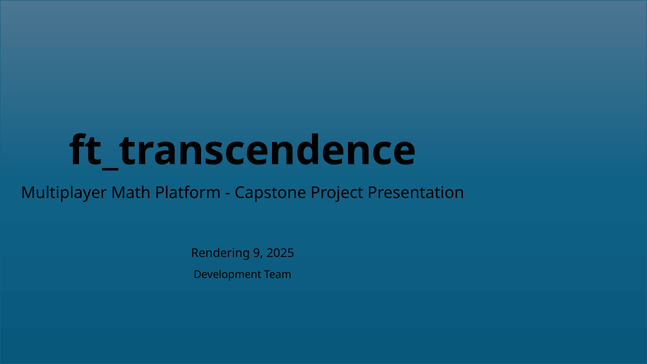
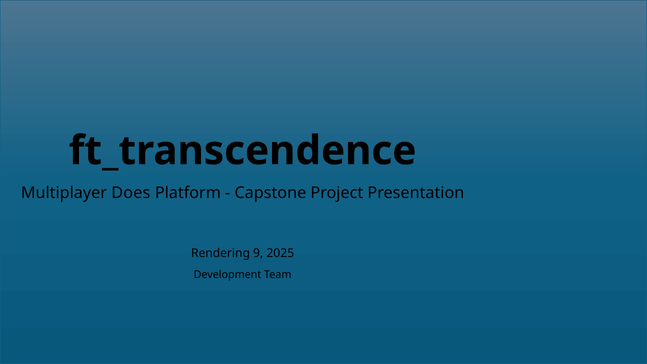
Math: Math -> Does (131, 193)
